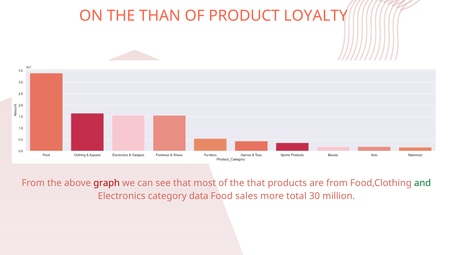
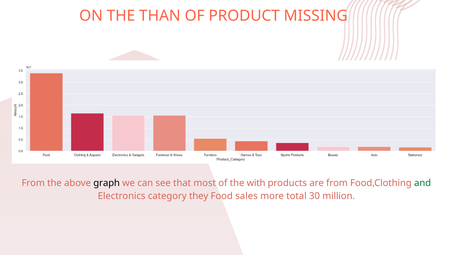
LOYALTY: LOYALTY -> MISSING (316, 16)
graph colour: red -> black (107, 183)
the that: that -> with (256, 183)
data: data -> they (199, 196)
